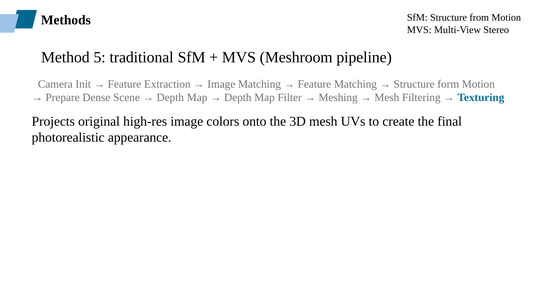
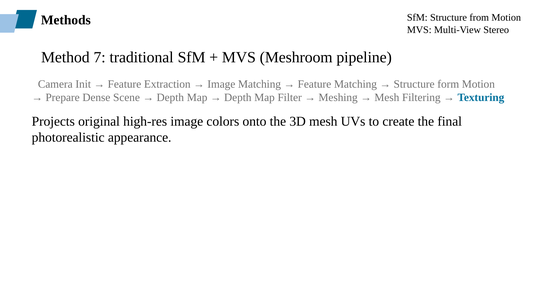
5: 5 -> 7 (100, 57)
